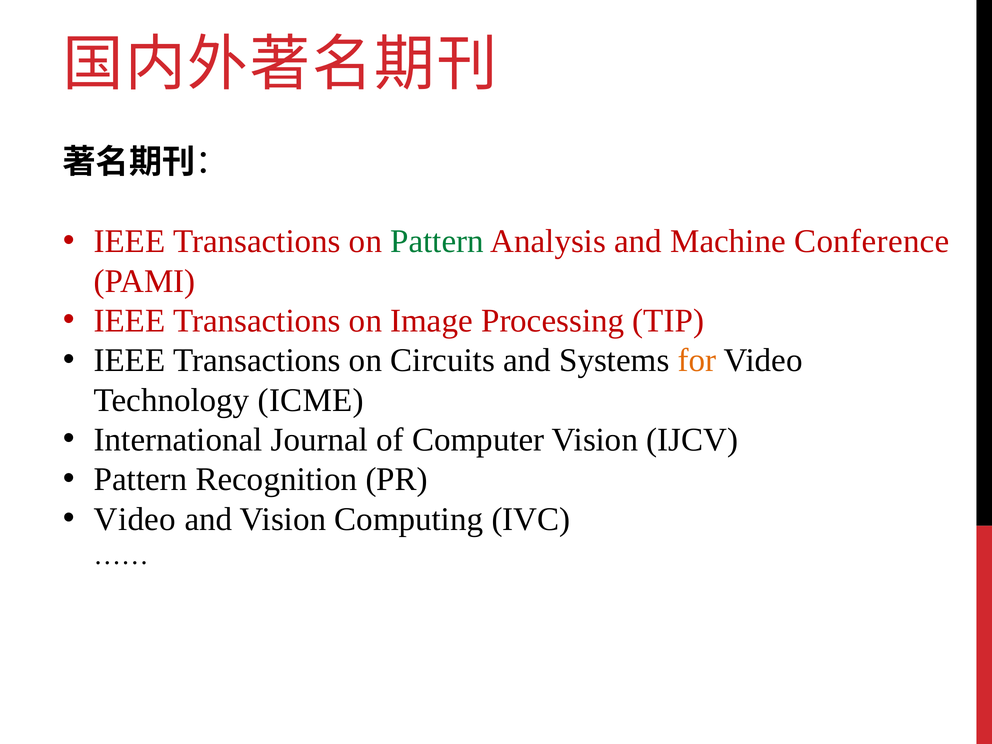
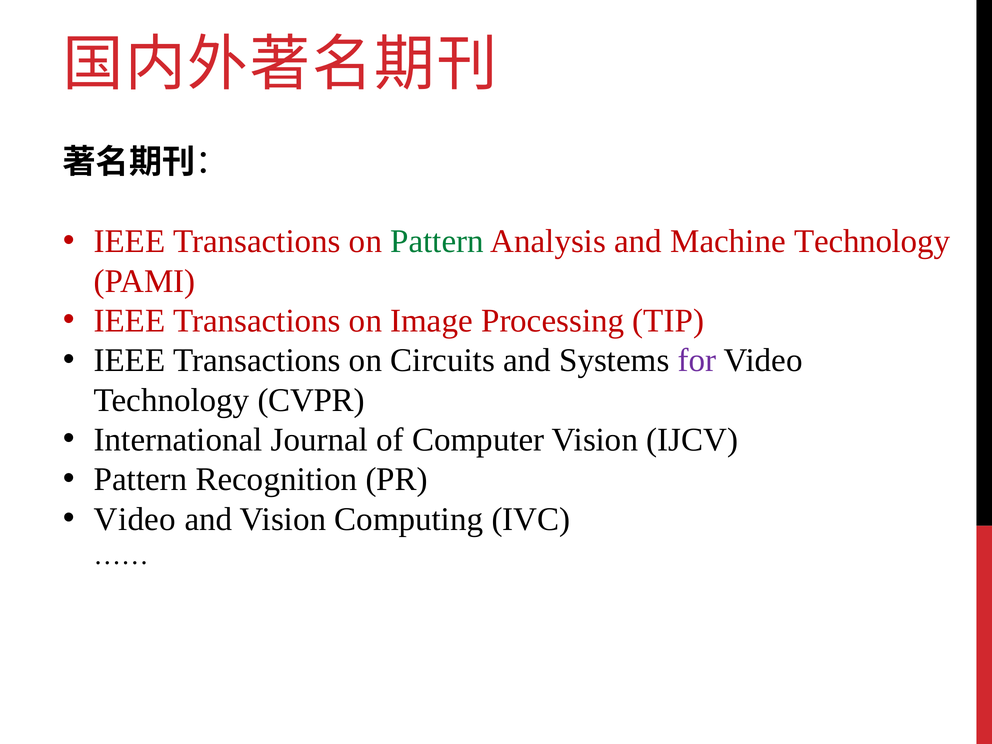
Machine Conference: Conference -> Technology (872, 241)
for colour: orange -> purple (697, 361)
ICME: ICME -> CVPR (311, 400)
